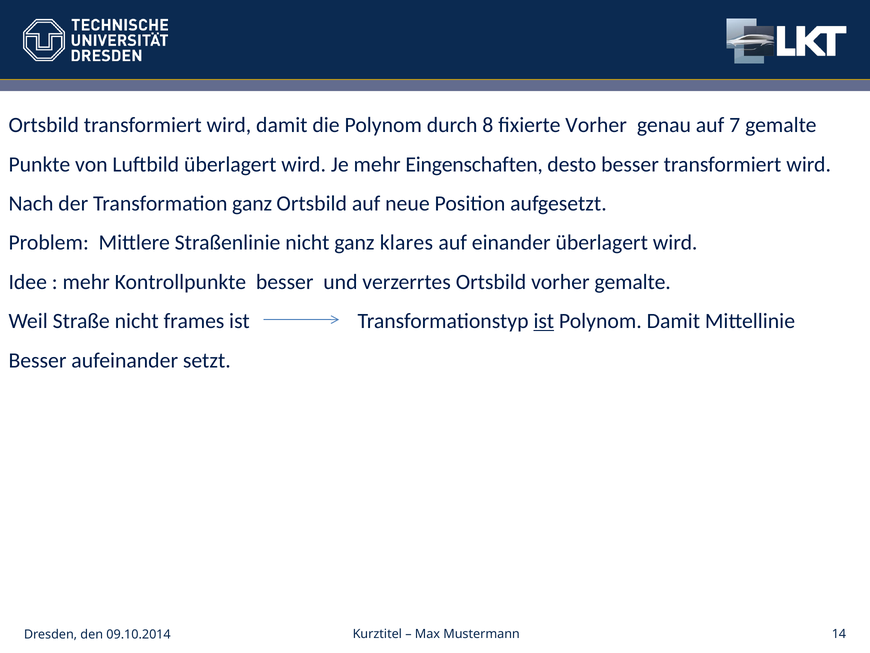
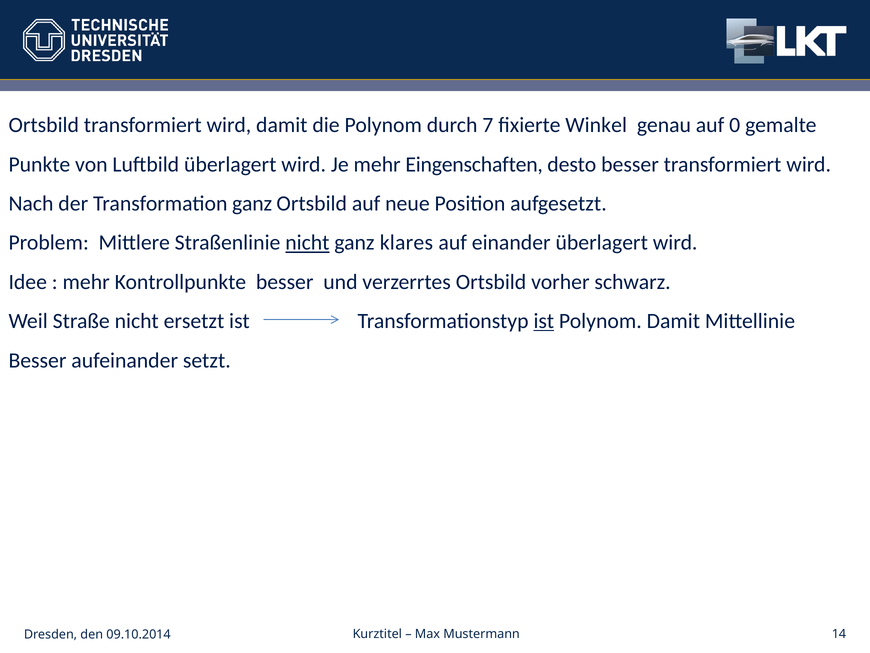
8: 8 -> 7 (488, 125)
fixierte Vorher: Vorher -> Winkel (596, 125)
7: 7 -> 0 (735, 125)
nicht underline: none -> present (307, 243)
vorher gemalte: gemalte -> schwarz (633, 282)
frames: frames -> ersetzt (194, 321)
